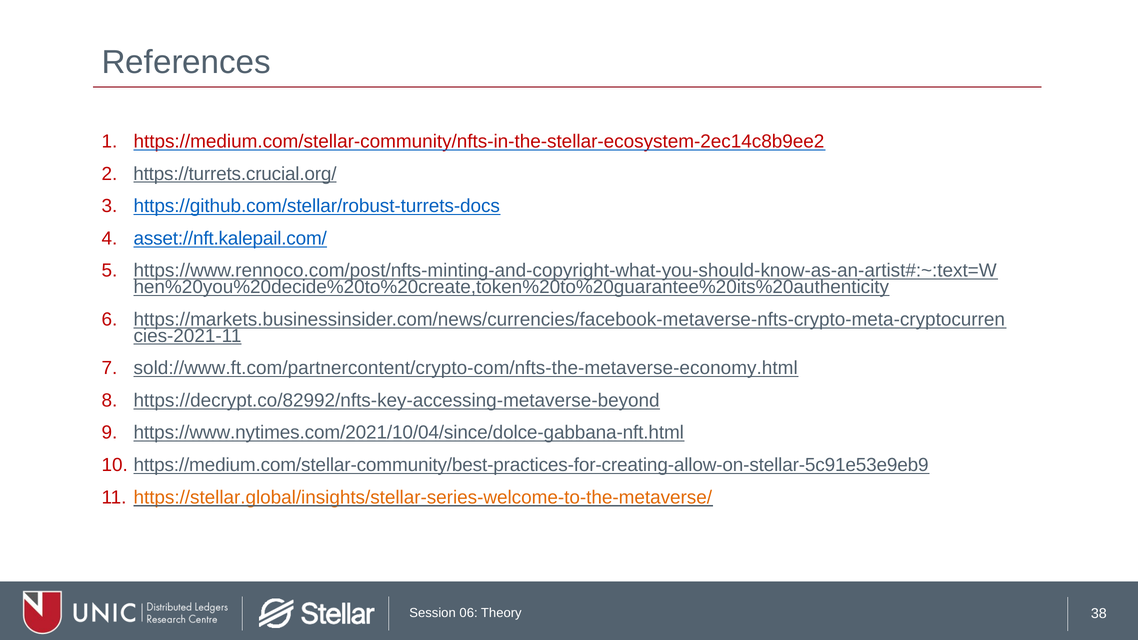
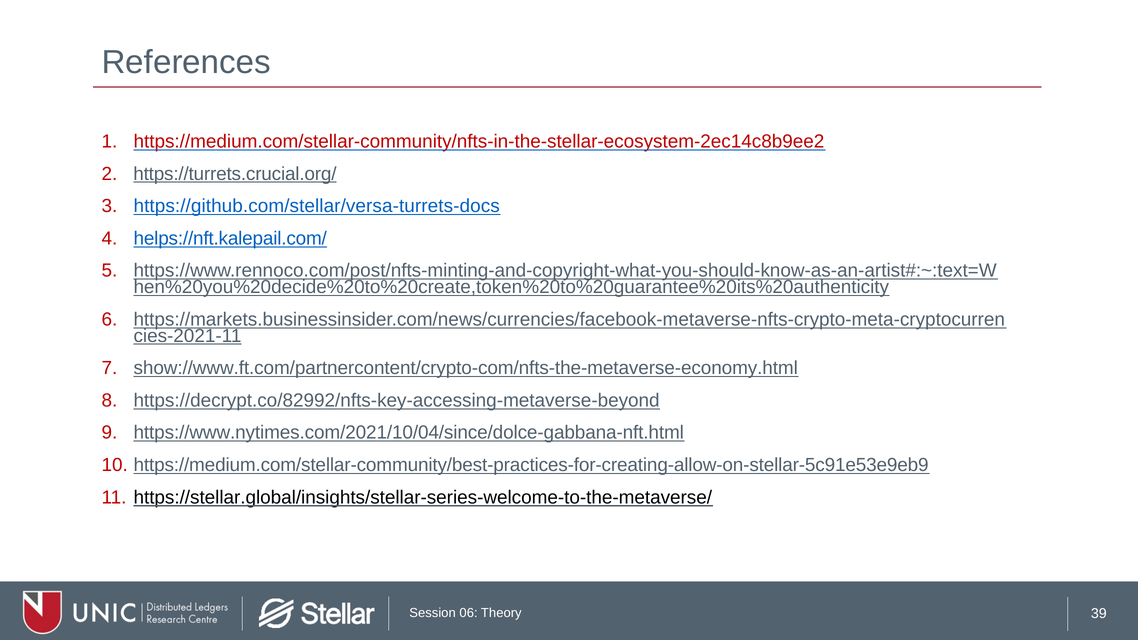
https://github.com/stellar/robust-turrets-docs: https://github.com/stellar/robust-turrets-docs -> https://github.com/stellar/versa-turrets-docs (317, 206)
asset://nft.kalepail.com/: asset://nft.kalepail.com/ -> helps://nft.kalepail.com/ (230, 238)
sold://www.ft.com/partnercontent/crypto-com/nfts-the-metaverse-economy.html: sold://www.ft.com/partnercontent/crypto-com/nfts-the-metaverse-economy.html -> show://www.ft.com/partnercontent/crypto-com/nfts-the-metaverse-economy.html (466, 368)
https://stellar.global/insights/stellar-series-welcome-to-the-metaverse/ colour: orange -> black (423, 497)
38: 38 -> 39 (1099, 614)
